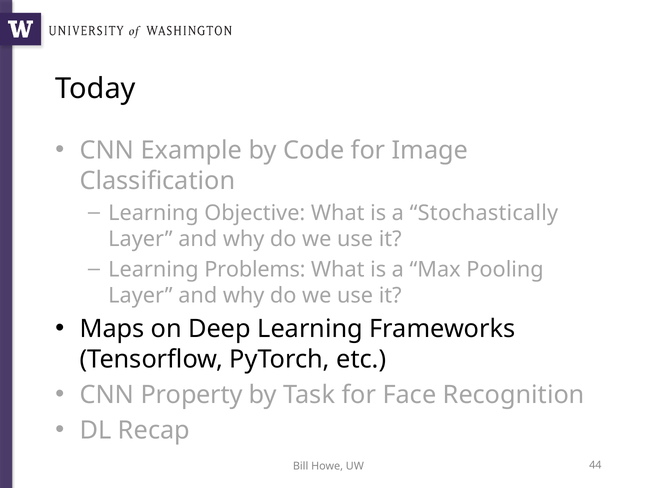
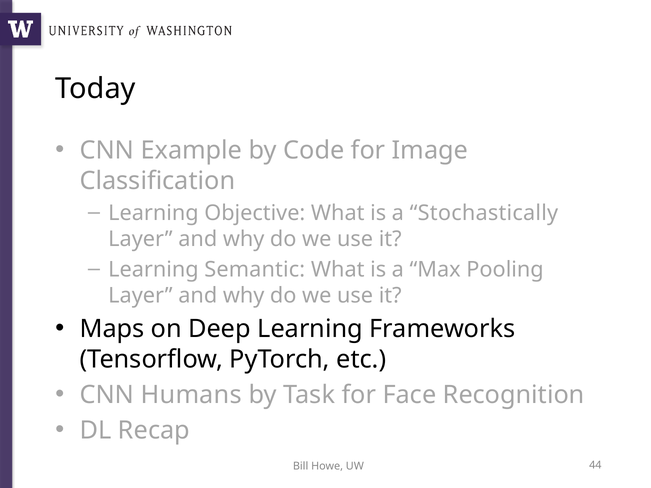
Problems: Problems -> Semantic (255, 270)
Property: Property -> Humans (191, 395)
